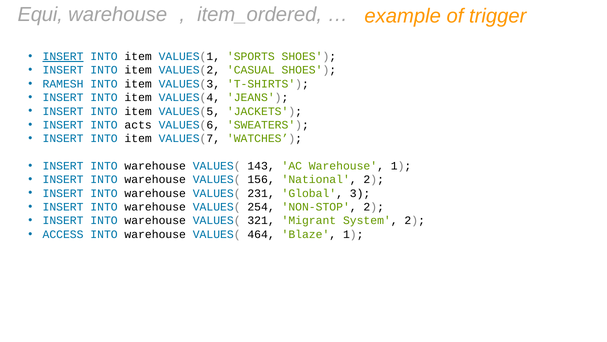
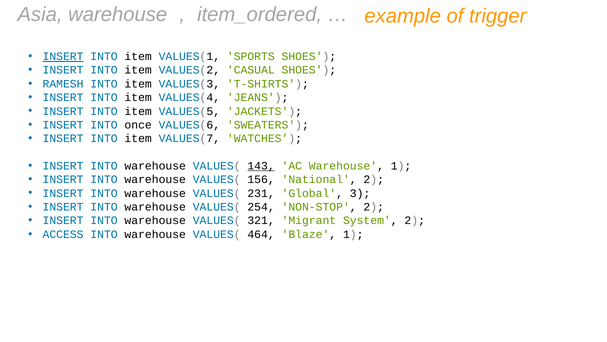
Equi: Equi -> Asia (40, 14)
acts: acts -> once (138, 125)
143 underline: none -> present (261, 166)
